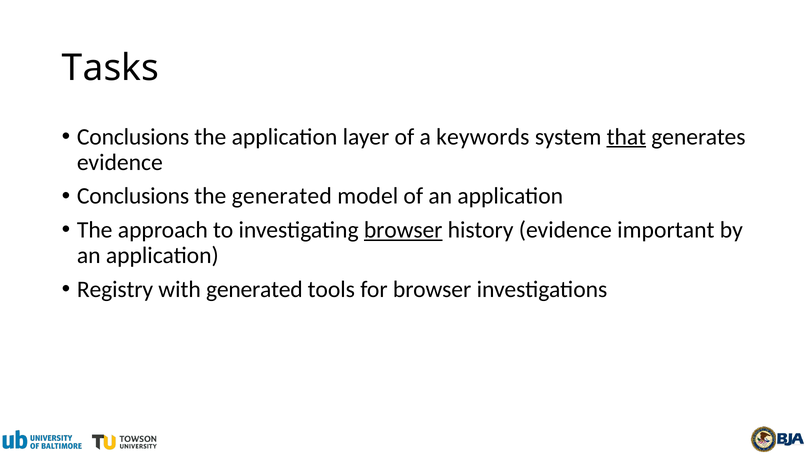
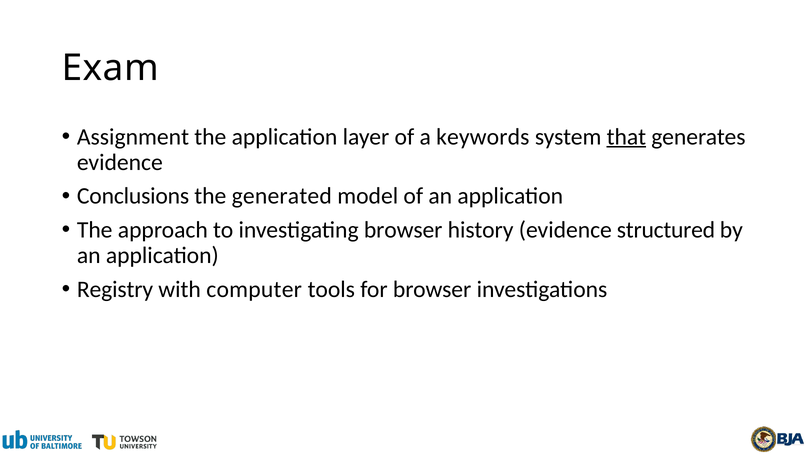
Tasks: Tasks -> Exam (110, 68)
Conclusions: Conclusions -> Assignment (133, 137)
browser underline: present -> none (403, 230)
important: important -> structured (666, 230)
with generated: generated -> computer (254, 290)
